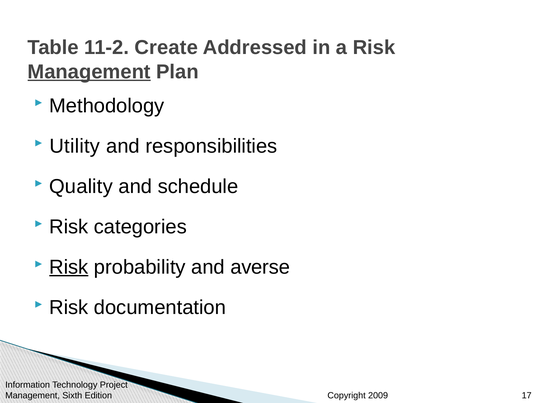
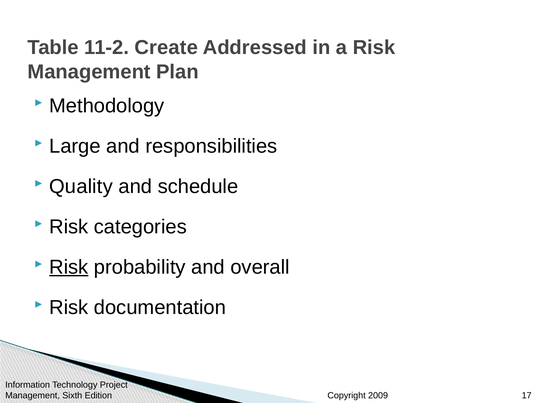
Management underline: present -> none (89, 72)
Utility: Utility -> Large (75, 146)
averse: averse -> overall (260, 267)
